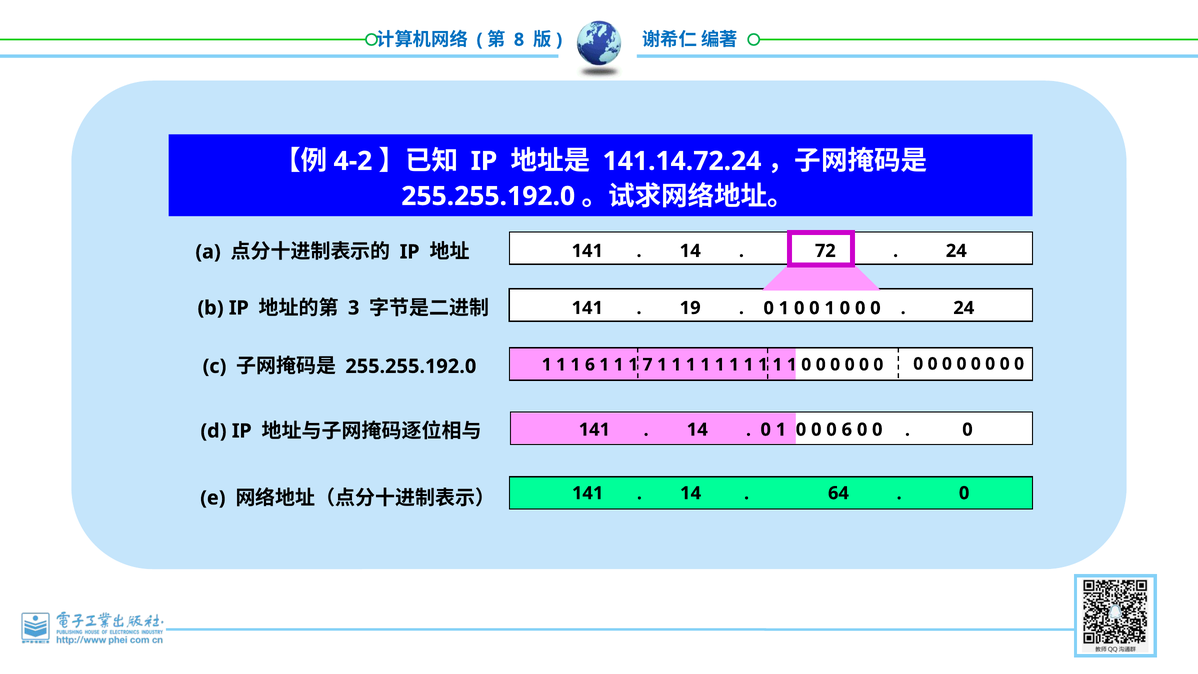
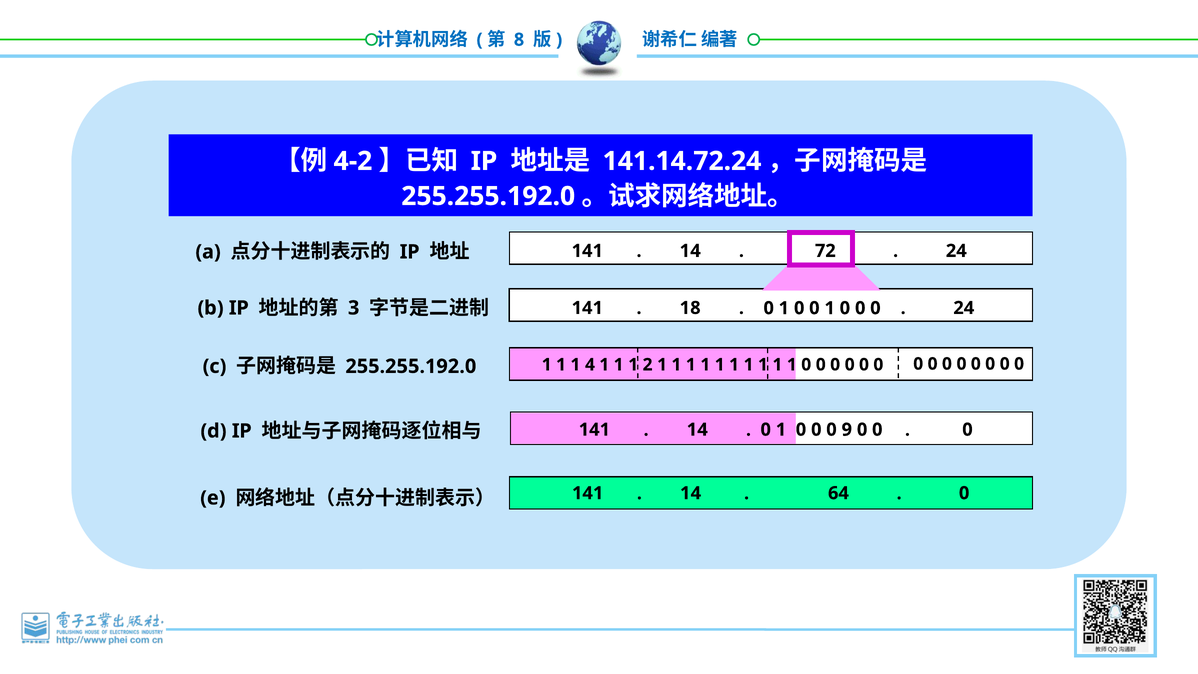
19: 19 -> 18 (690, 308)
1 6: 6 -> 4 (590, 365)
7: 7 -> 2 (648, 365)
0 6: 6 -> 9 (847, 430)
